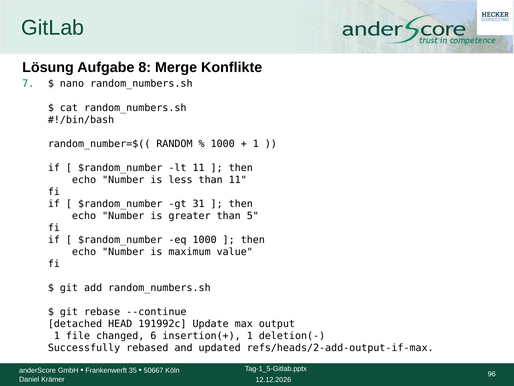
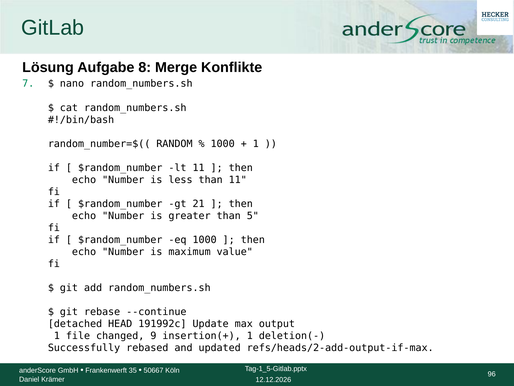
31: 31 -> 21 (199, 204)
6: 6 -> 9 (153, 336)
